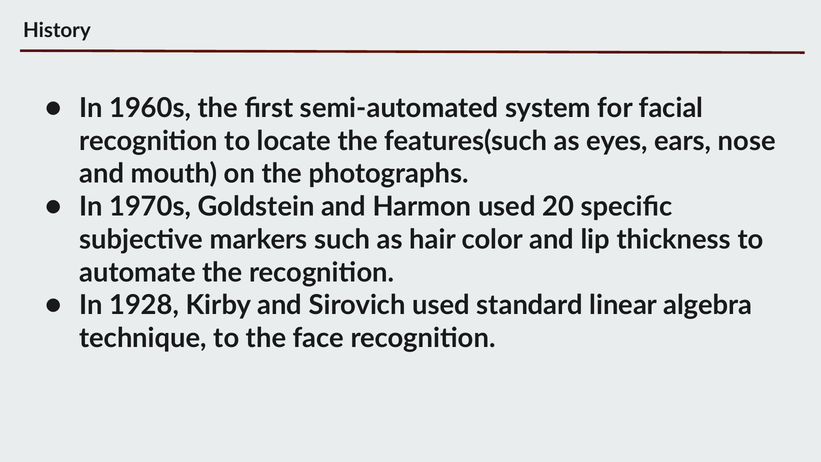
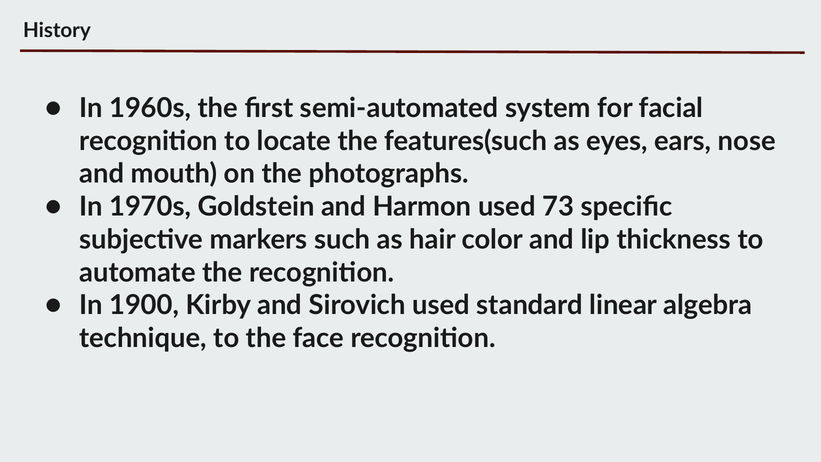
20: 20 -> 73 (558, 207)
1928: 1928 -> 1900 (144, 305)
